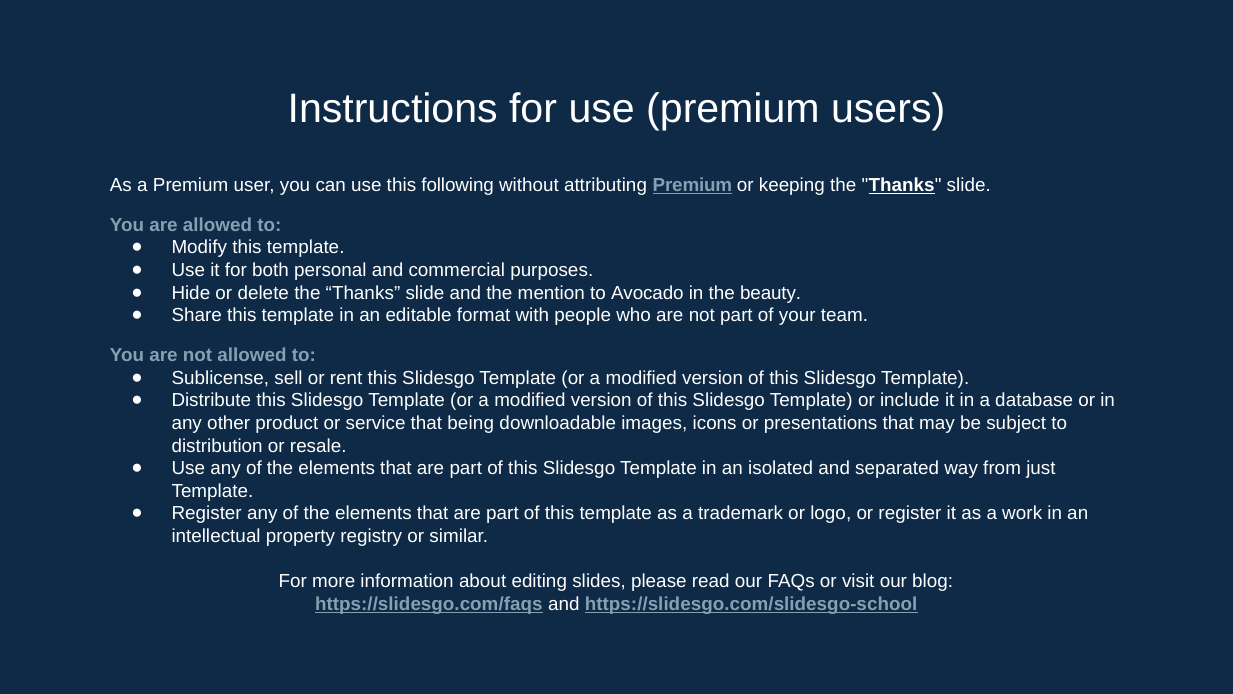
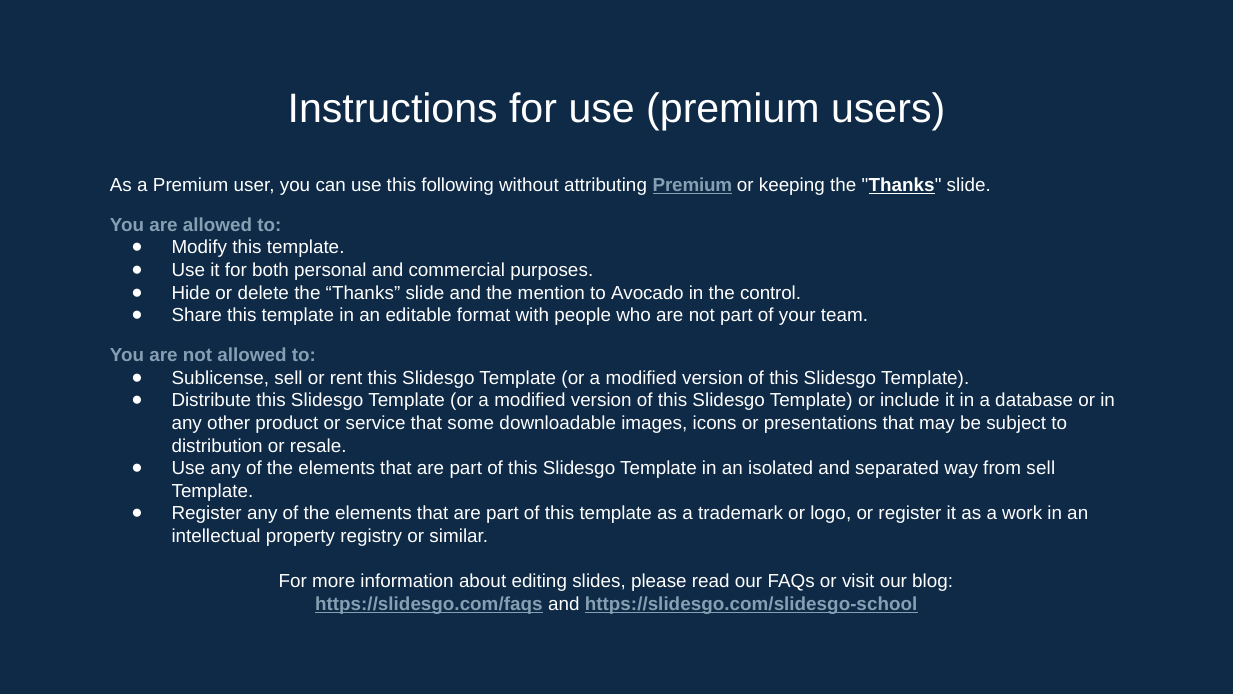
beauty: beauty -> control (771, 293)
being: being -> some (471, 423)
from just: just -> sell (1041, 468)
